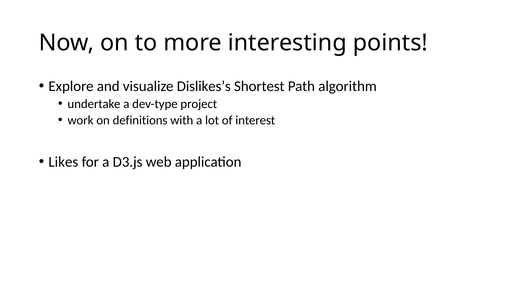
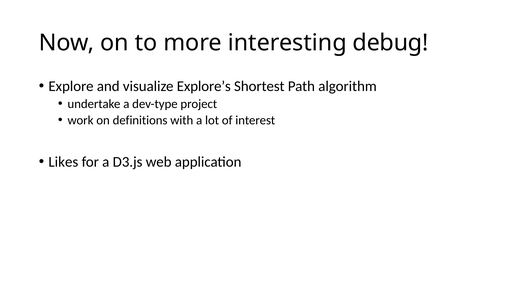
points: points -> debug (390, 43)
Dislikes’s: Dislikes’s -> Explore’s (204, 86)
